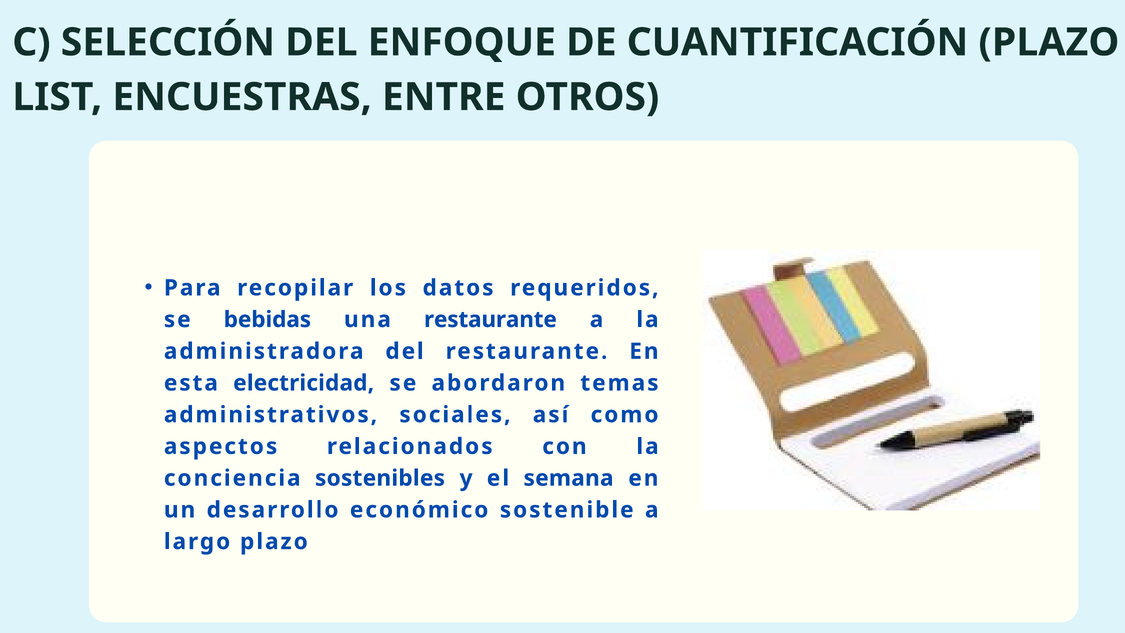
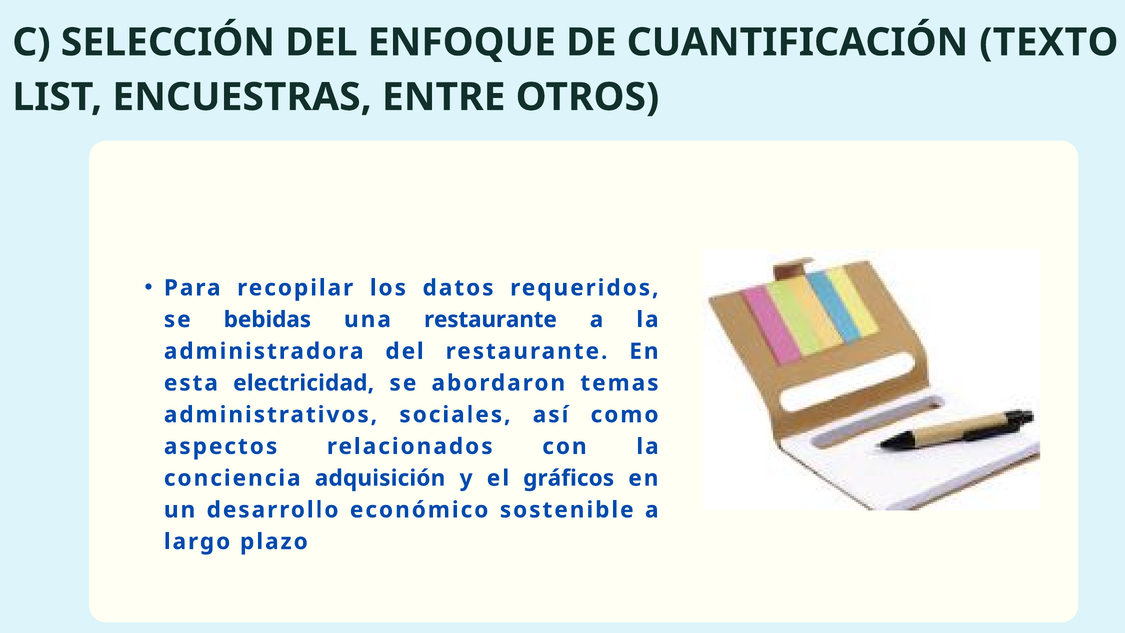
CUANTIFICACIÓN PLAZO: PLAZO -> TEXTO (1049, 42)
sostenibles: sostenibles -> adquisición (380, 478)
semana: semana -> gráficos (569, 478)
